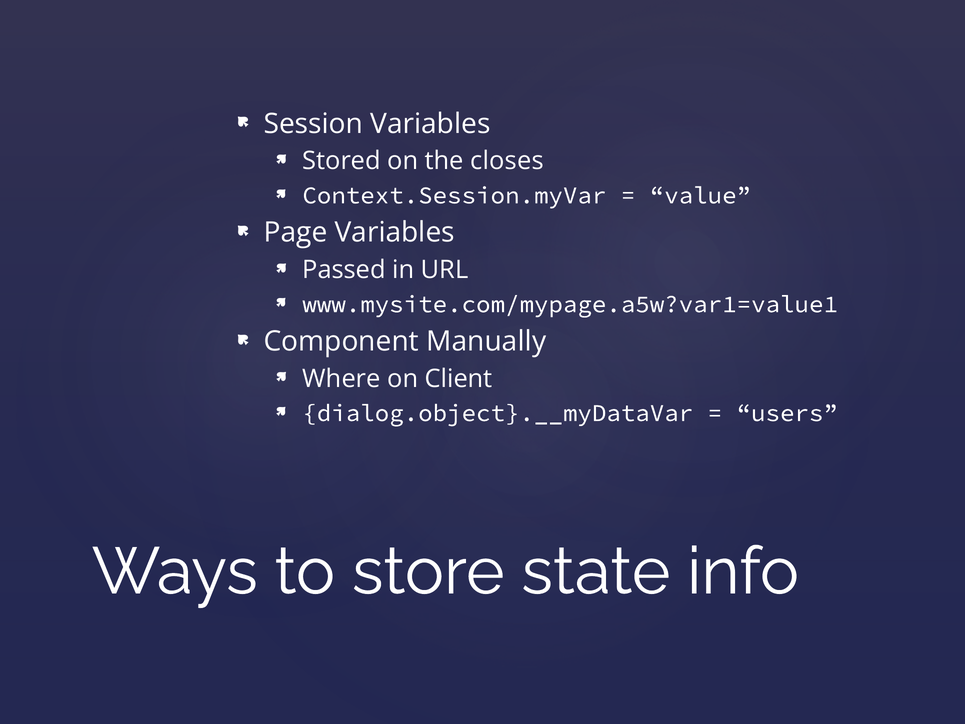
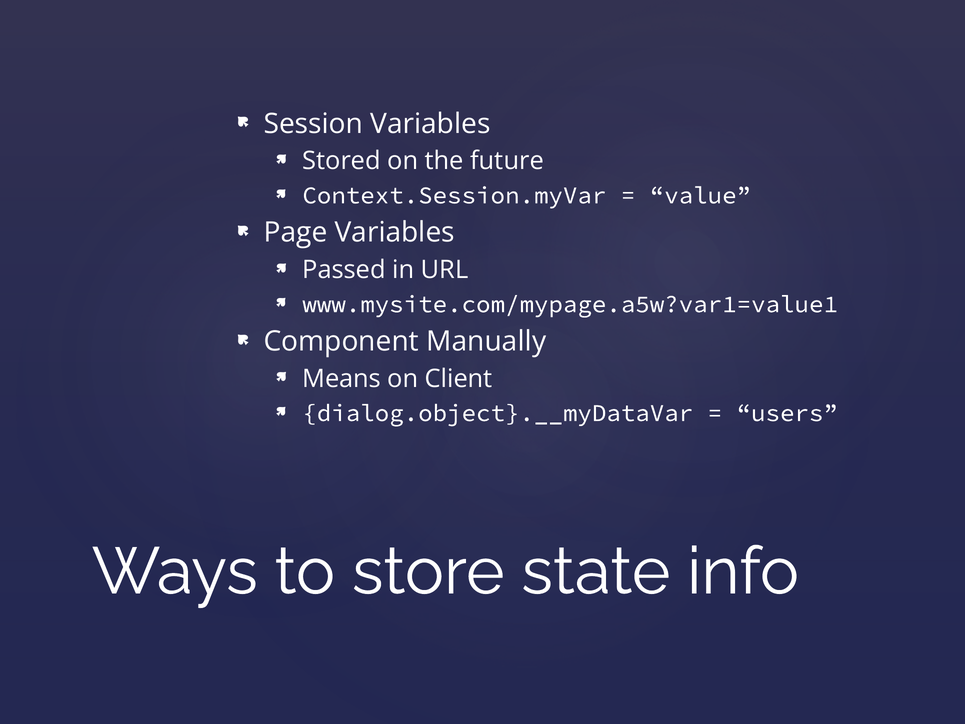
closes: closes -> future (507, 161)
Where: Where -> Means (342, 378)
